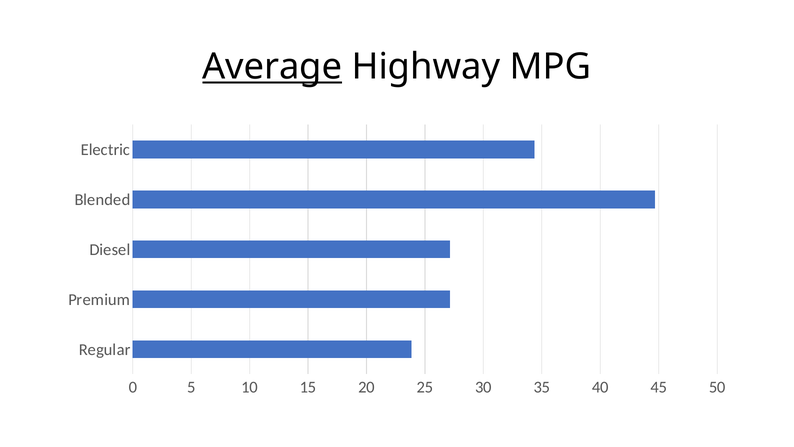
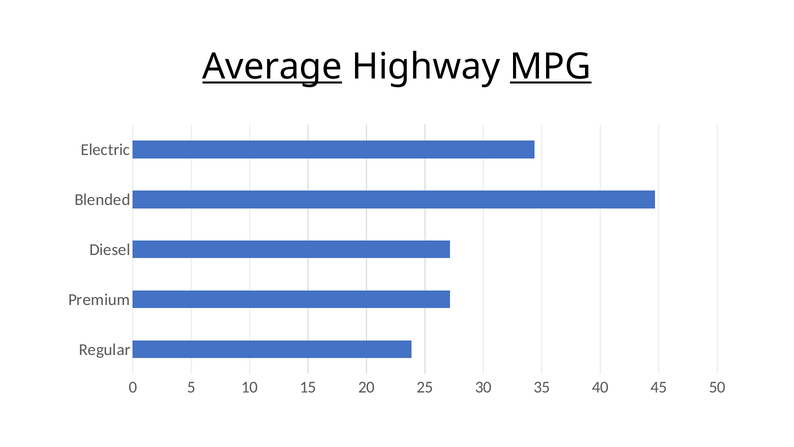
MPG underline: none -> present (551, 67)
